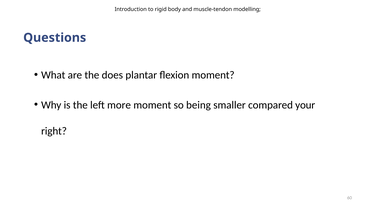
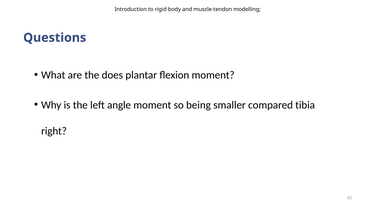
more: more -> angle (119, 105)
your: your -> tibia (305, 105)
